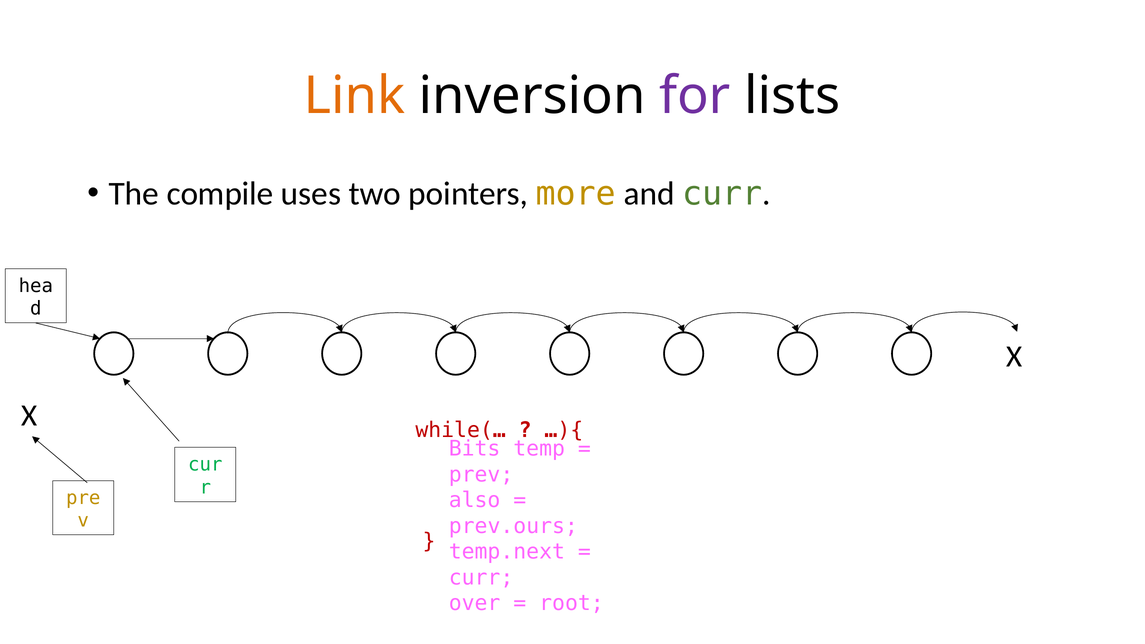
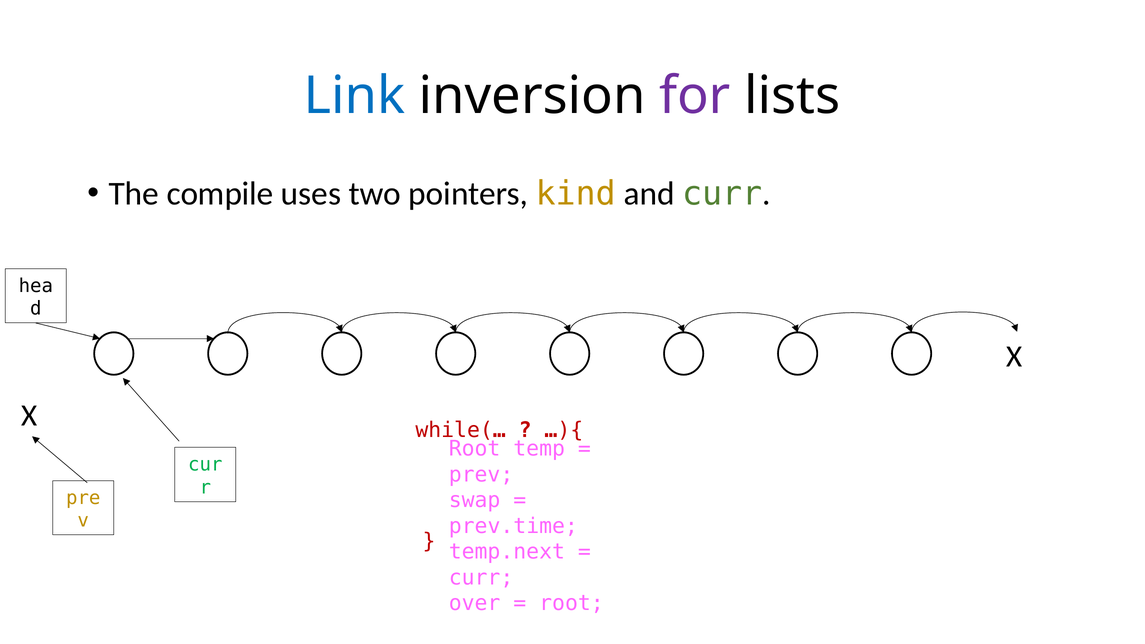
Link colour: orange -> blue (354, 96)
more: more -> kind (576, 194)
Bits: Bits -> Root (475, 449)
also: also -> swap (475, 500)
prev.ours: prev.ours -> prev.time (513, 526)
